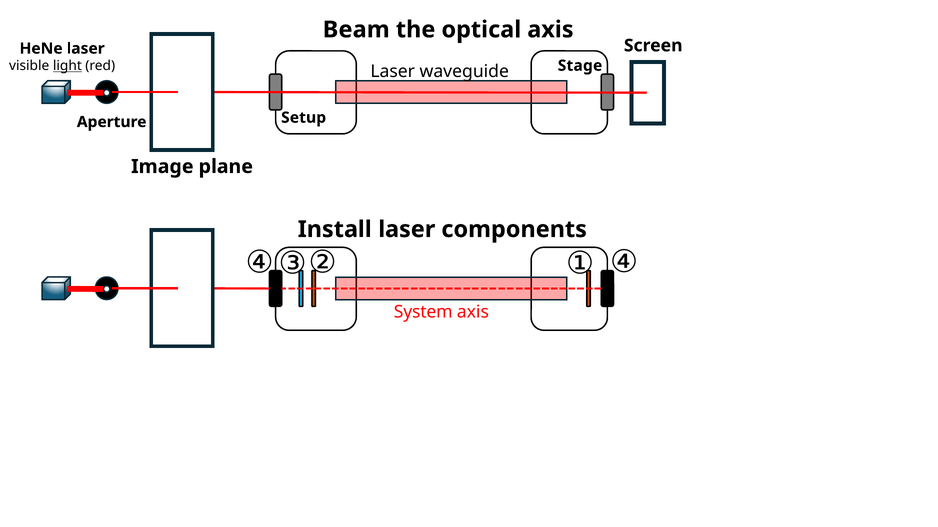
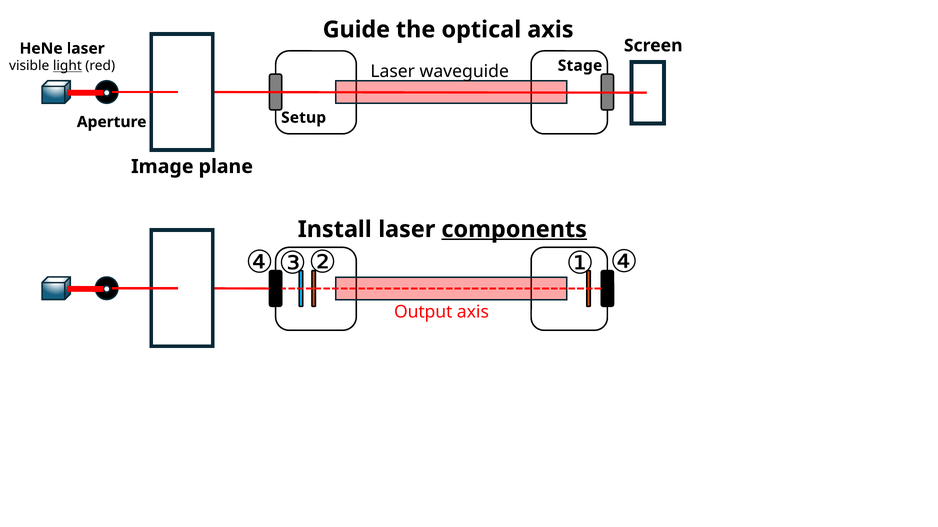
Beam: Beam -> Guide (356, 30)
components underline: none -> present (514, 230)
System: System -> Output (423, 312)
